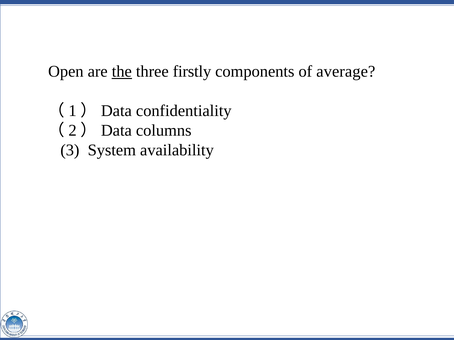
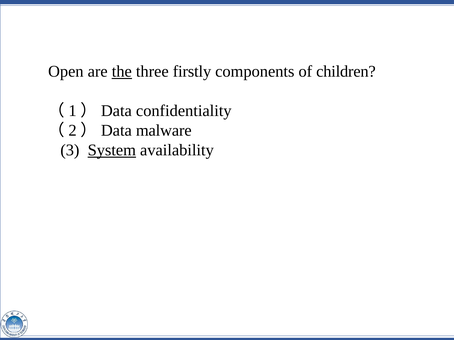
average: average -> children (346, 72)
columns: columns -> malware (164, 131)
System underline: none -> present (112, 150)
